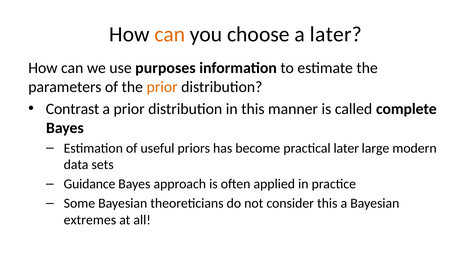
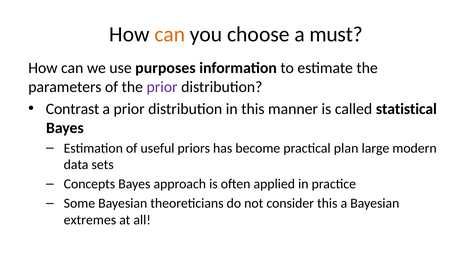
a later: later -> must (336, 34)
prior colour: orange -> purple (162, 87)
complete: complete -> statistical (406, 109)
practical later: later -> plan (346, 148)
Guidance: Guidance -> Concepts (89, 184)
